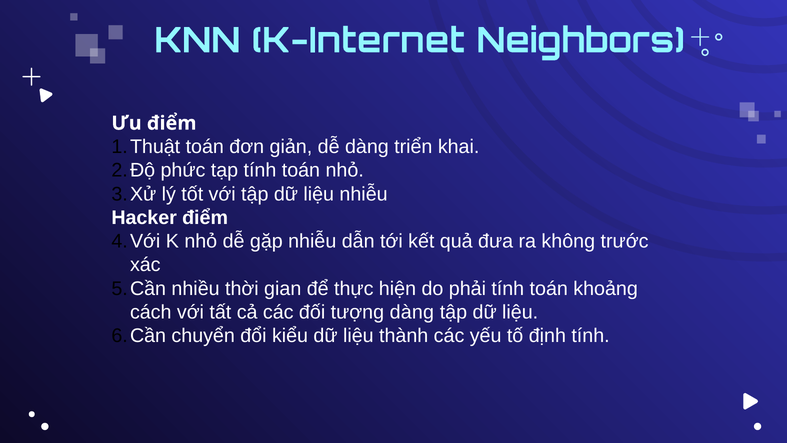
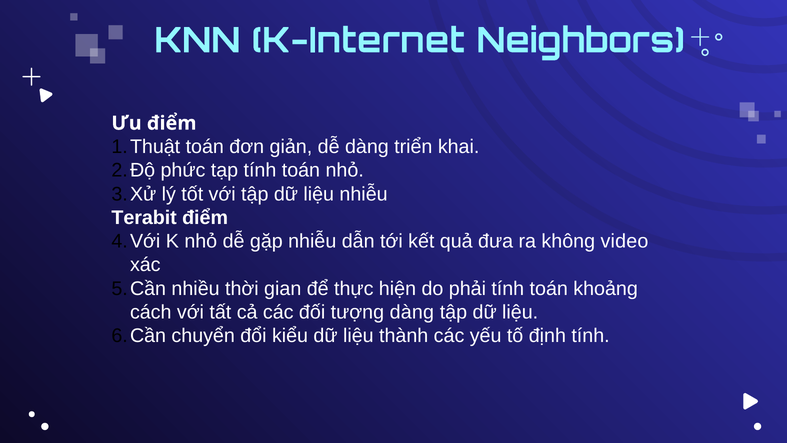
Hacker: Hacker -> Terabit (144, 218)
trước: trước -> video (624, 241)
